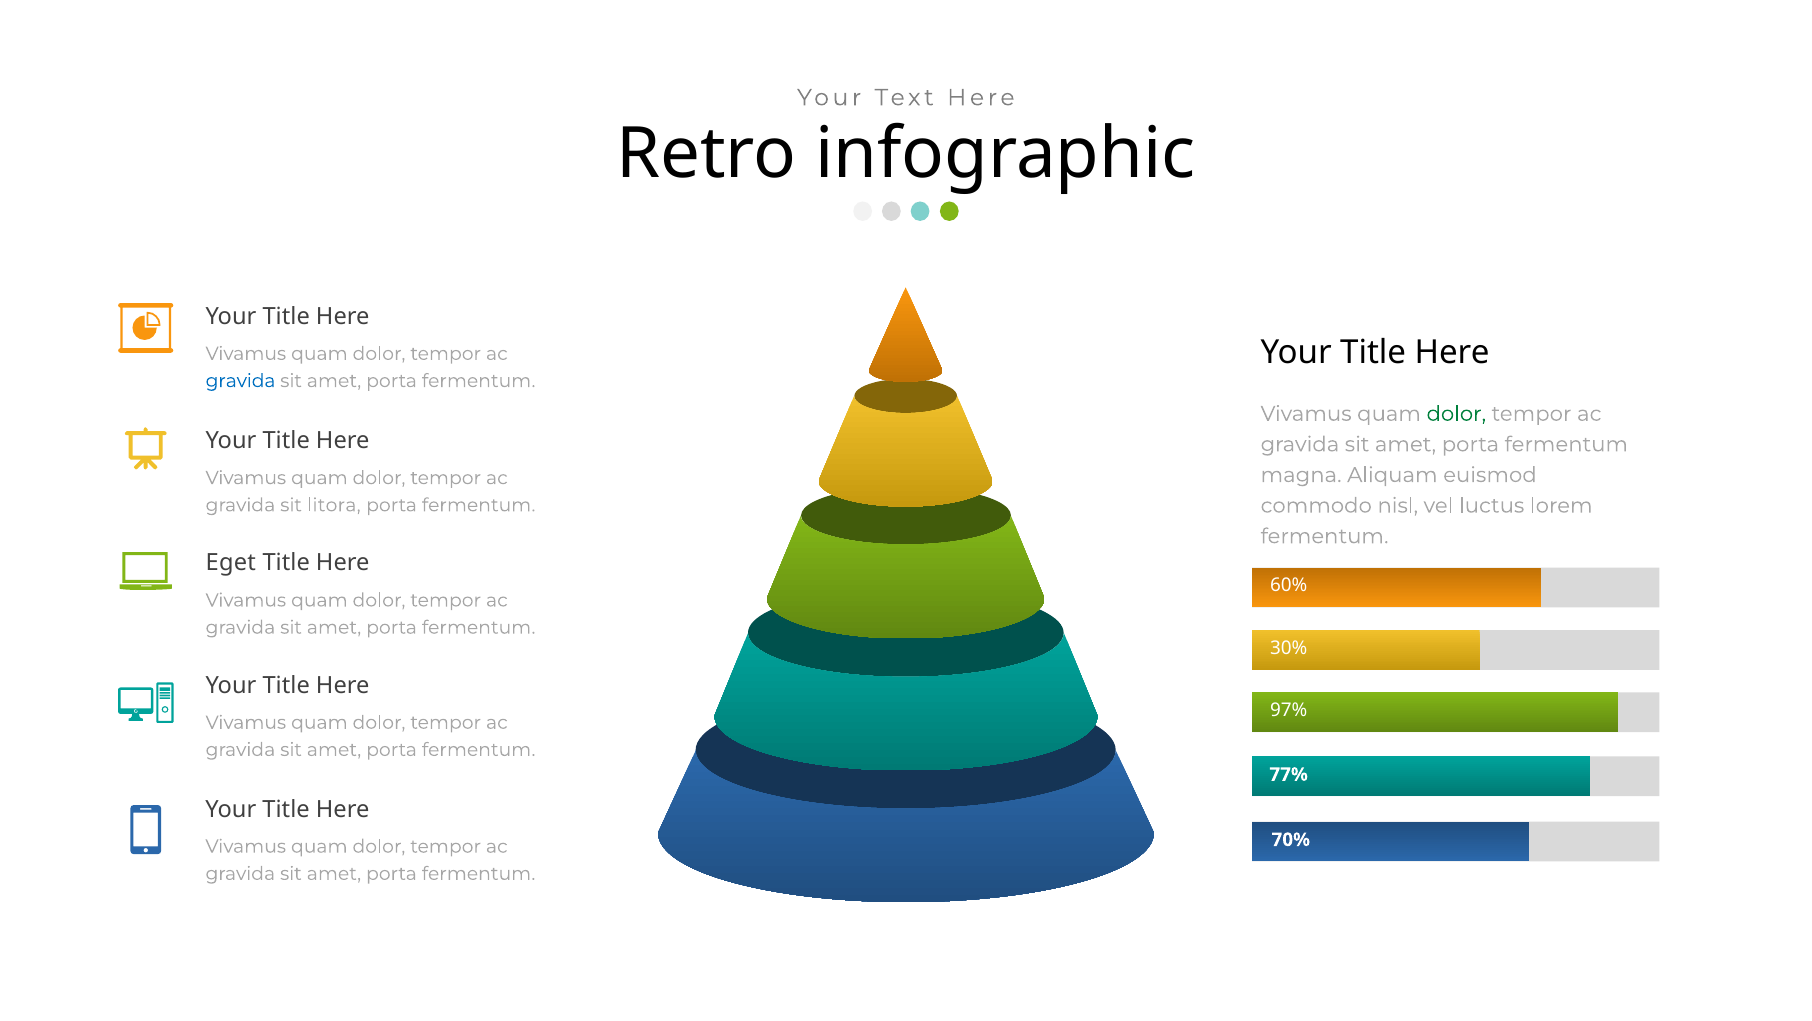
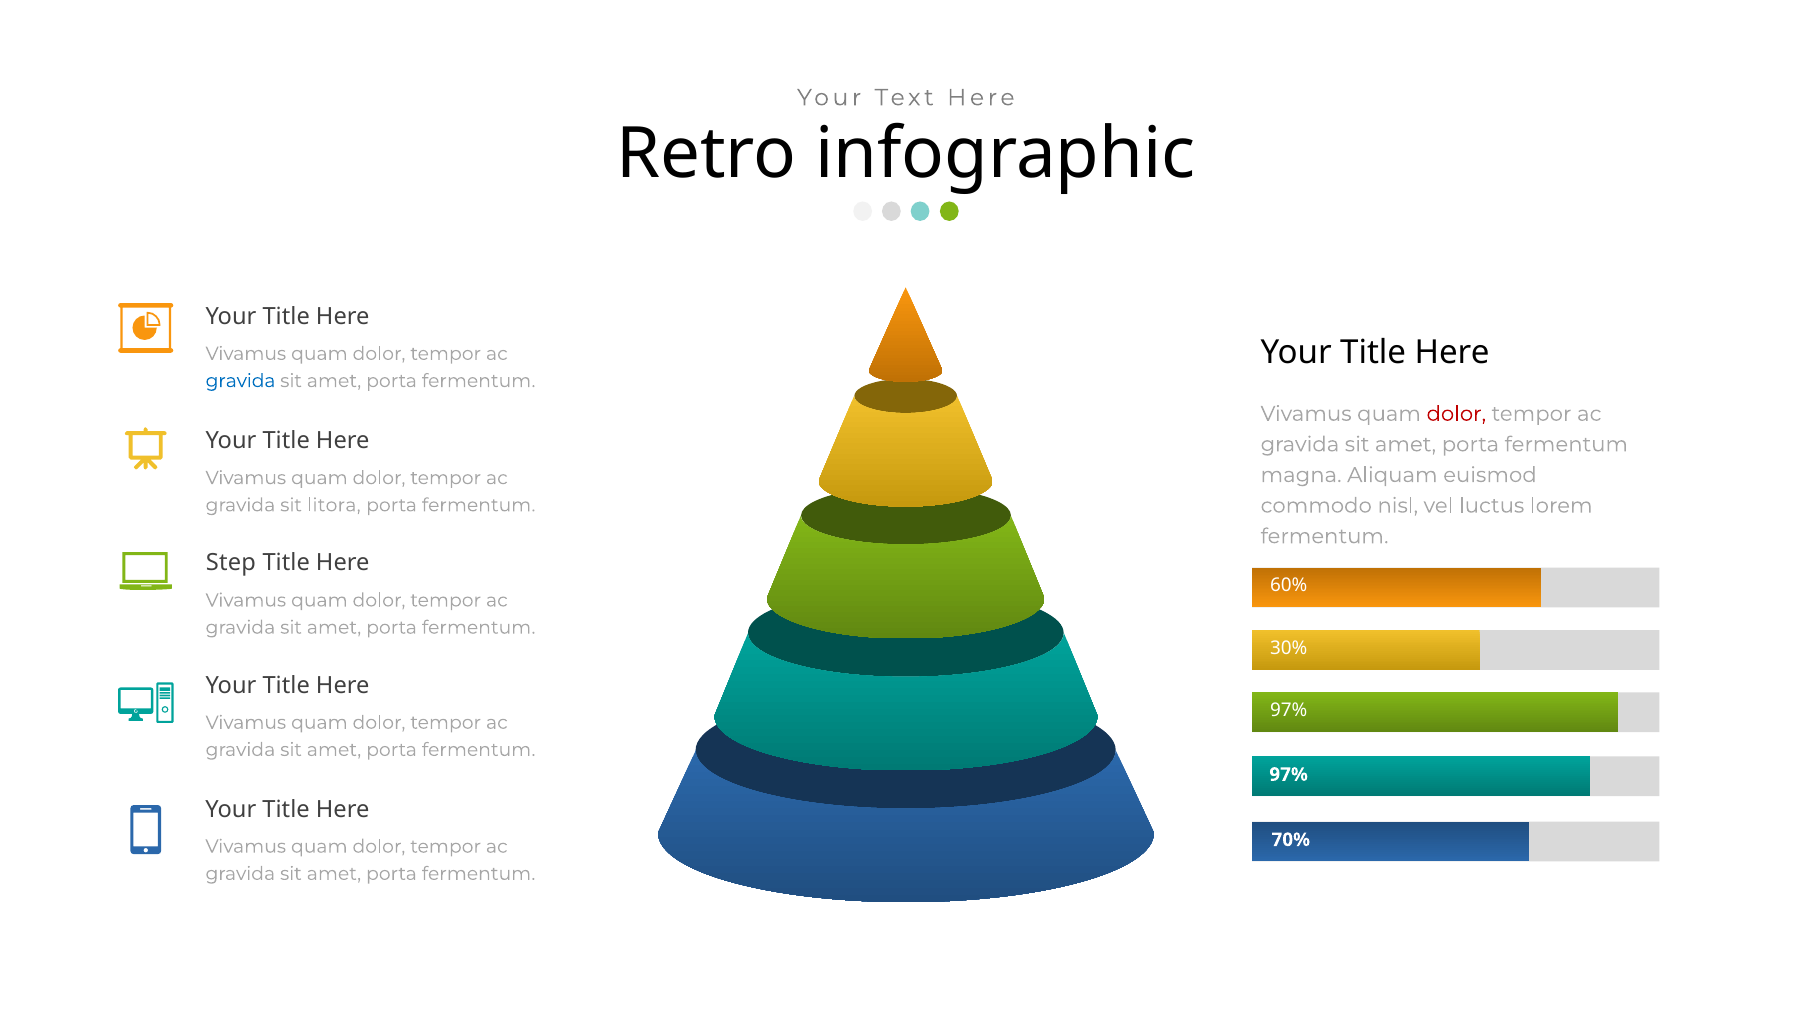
dolor colour: green -> red (1456, 414)
Eget: Eget -> Step (231, 563)
77%: 77% -> 97% (1289, 774)
